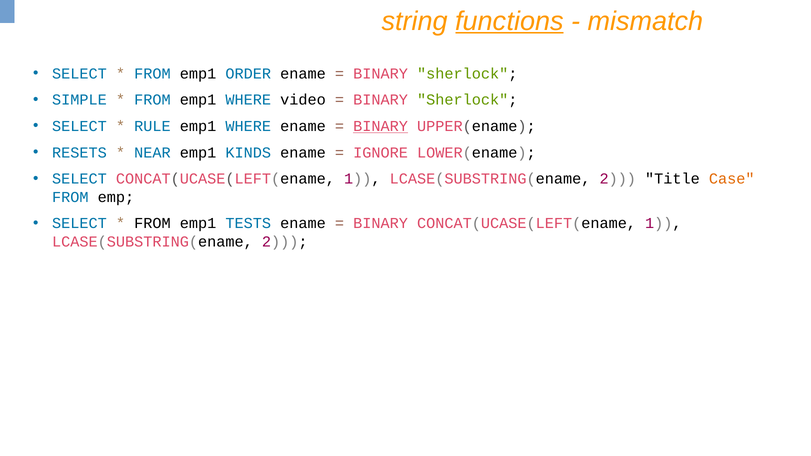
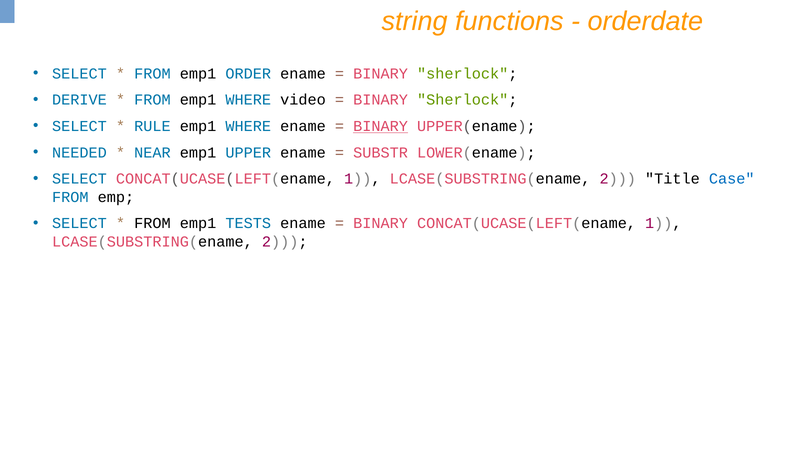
functions underline: present -> none (510, 21)
mismatch: mismatch -> orderdate (646, 21)
SIMPLE: SIMPLE -> DERIVE (79, 100)
RESETS: RESETS -> NEEDED (79, 153)
KINDS: KINDS -> UPPER (248, 153)
IGNORE: IGNORE -> SUBSTR (381, 153)
Case colour: orange -> blue (732, 179)
